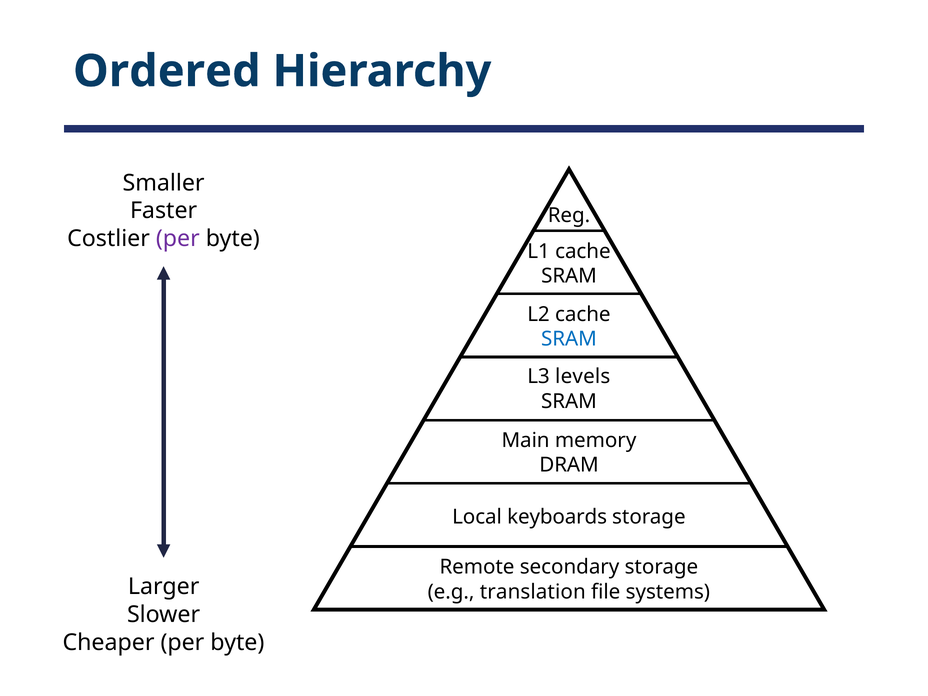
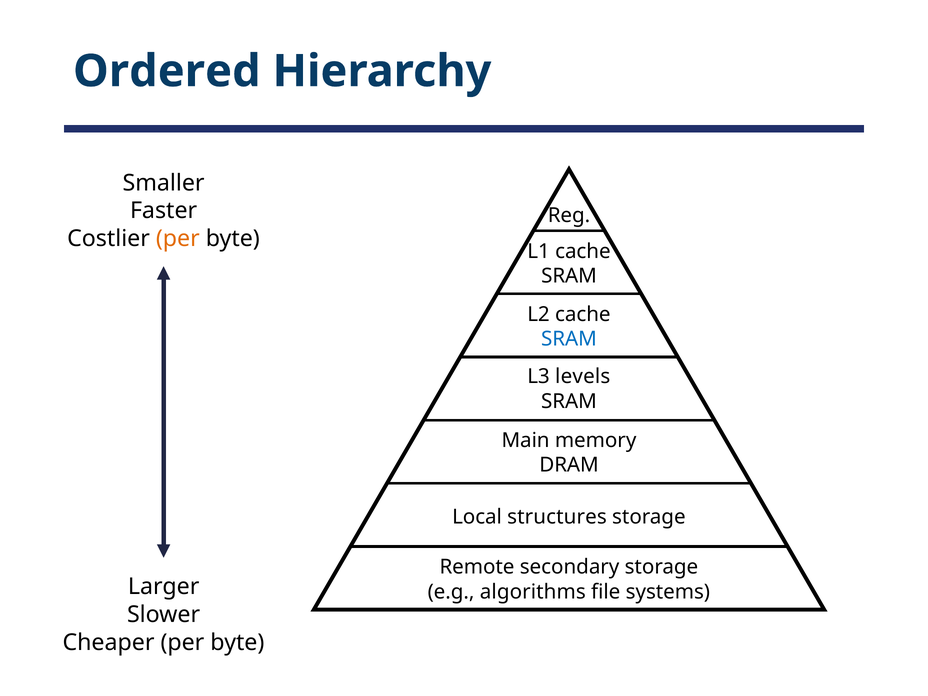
per colour: purple -> orange (178, 239)
keyboards: keyboards -> structures (557, 517)
translation: translation -> algorithms (533, 592)
